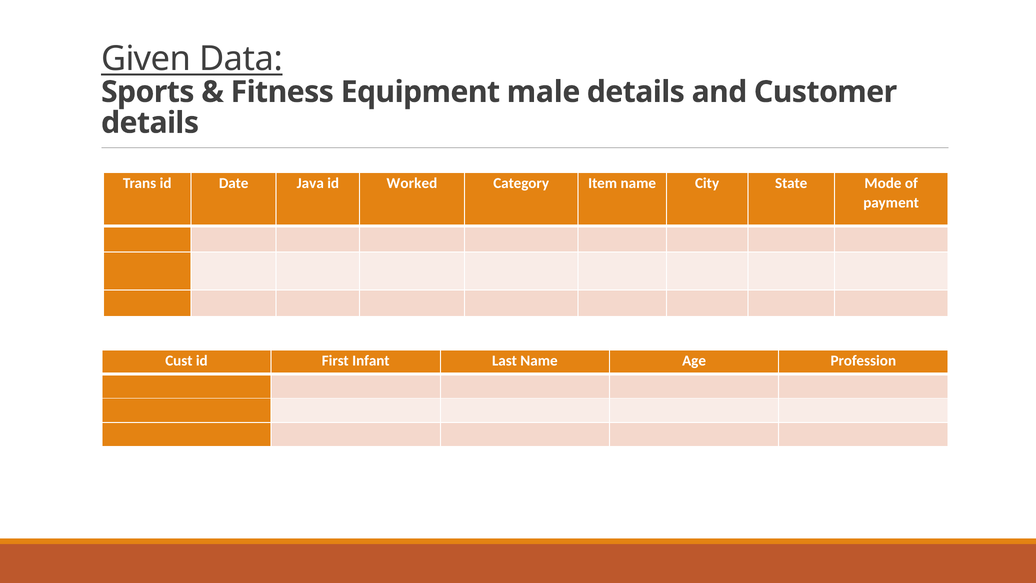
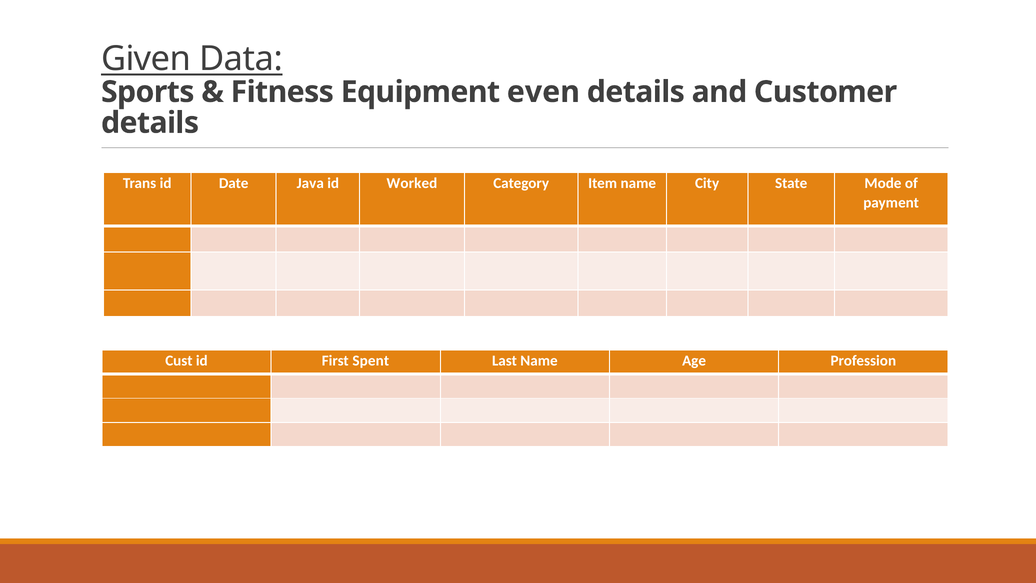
male: male -> even (543, 92)
Infant: Infant -> Spent (371, 361)
